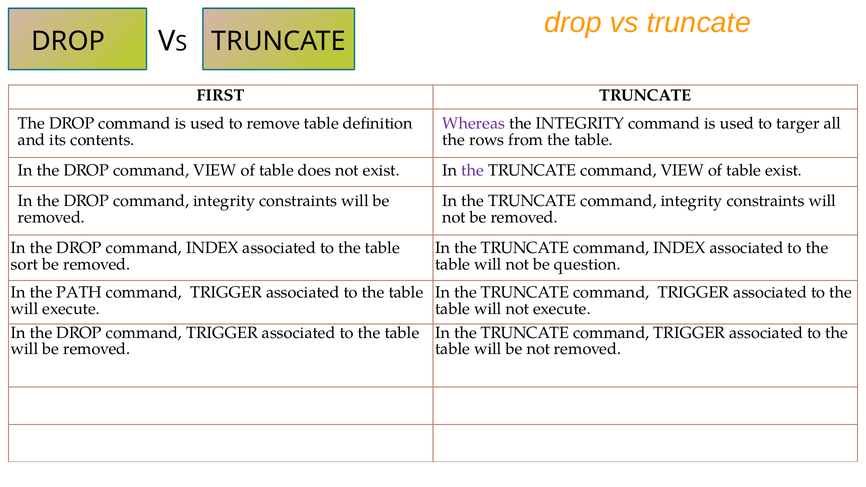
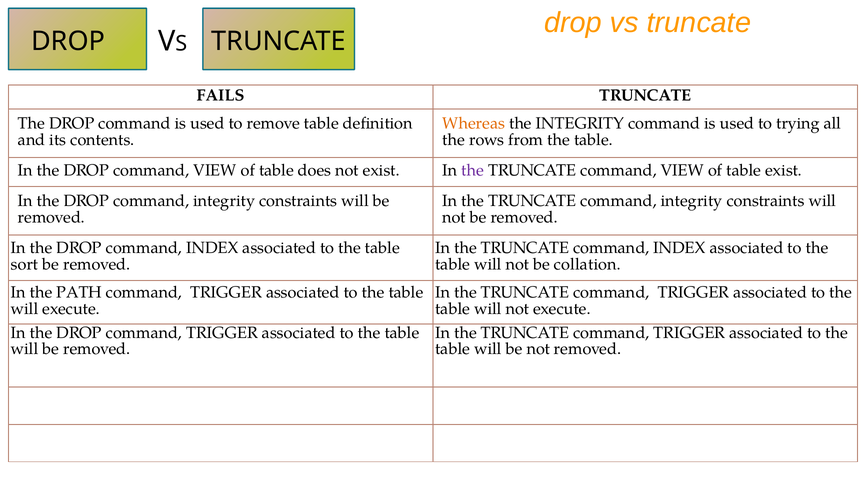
FIRST: FIRST -> FAILS (221, 95)
Whereas colour: purple -> orange (474, 123)
targer: targer -> trying (798, 123)
question: question -> collation (587, 264)
